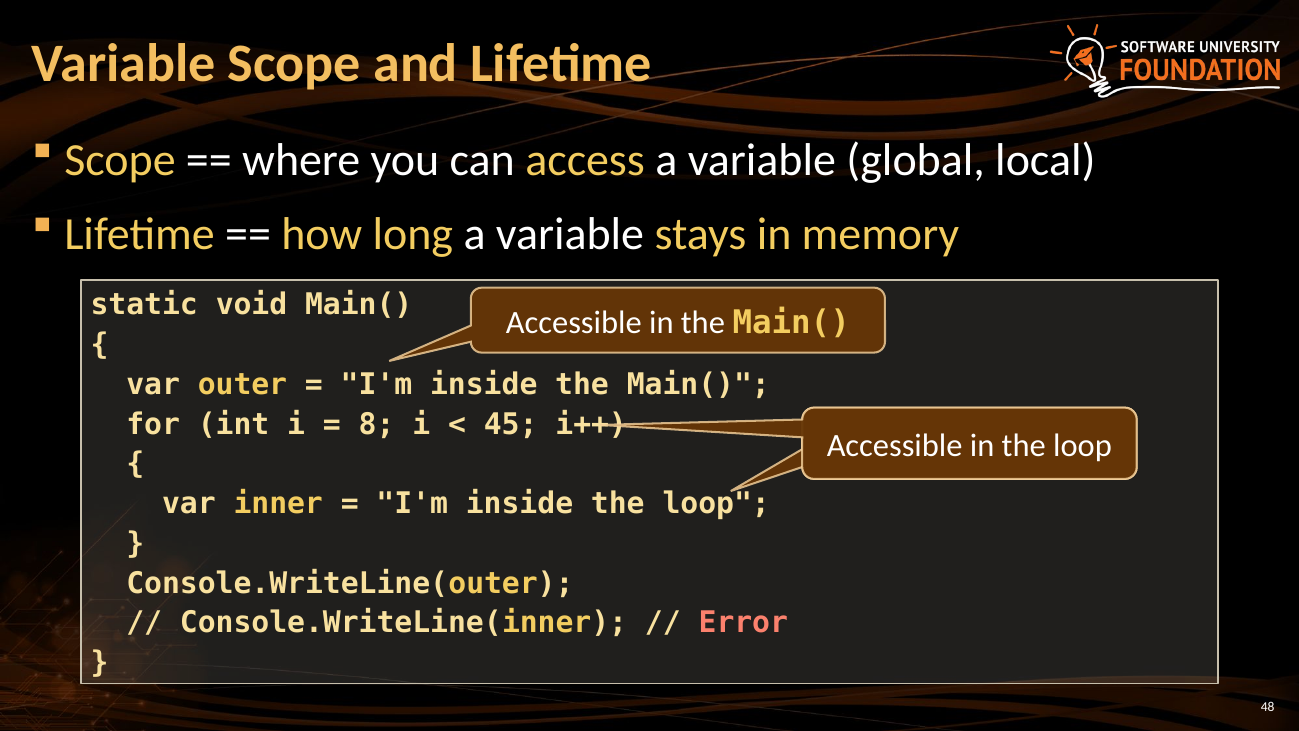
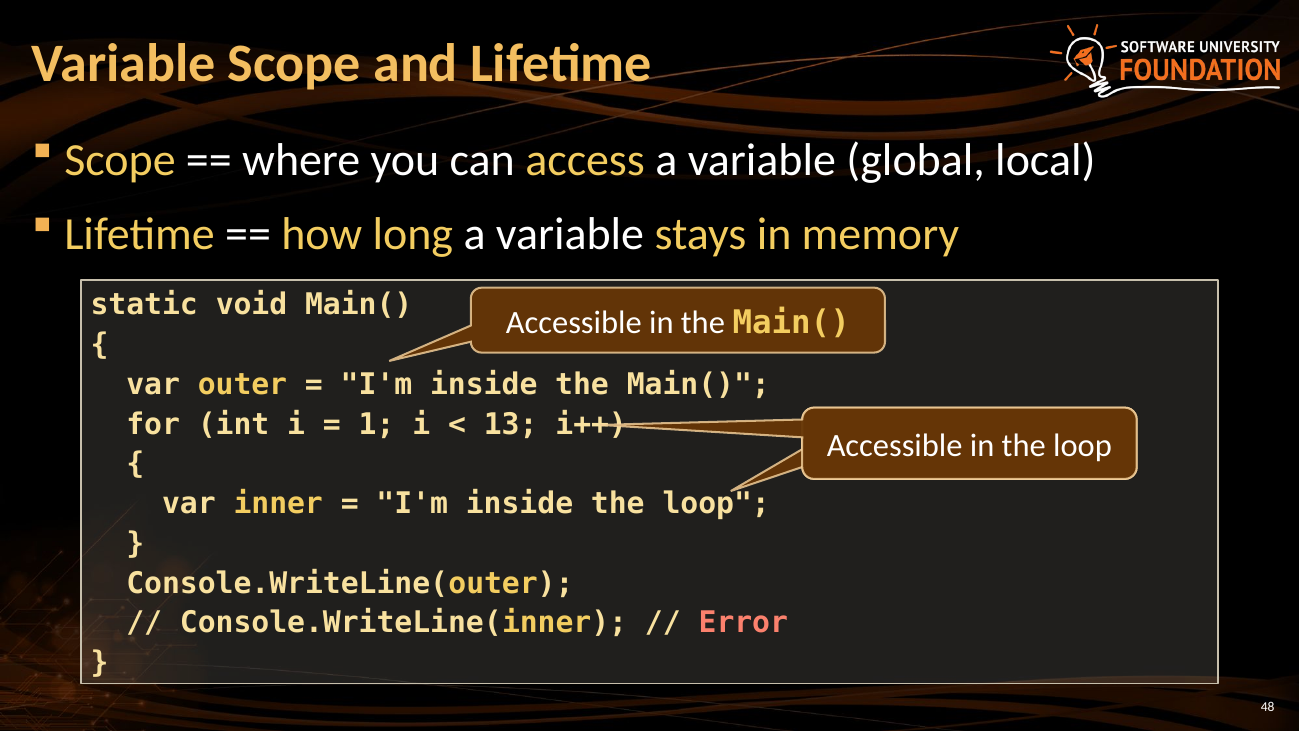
8: 8 -> 1 (377, 424)
45: 45 -> 13 (511, 424)
